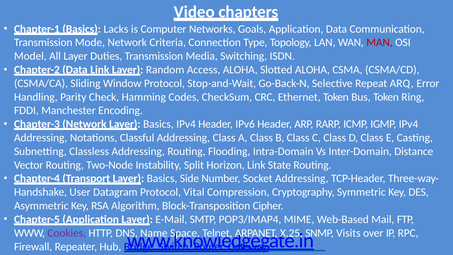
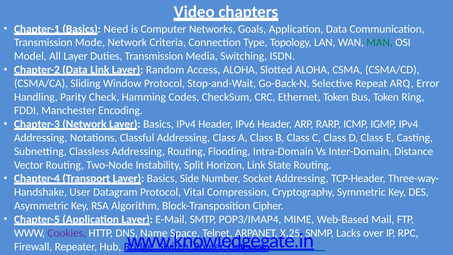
Lacks: Lacks -> Need (116, 29)
MAN colour: red -> green (379, 43)
Visits: Visits -> Lacks (348, 233)
